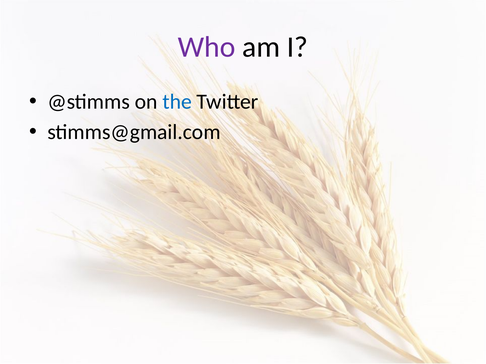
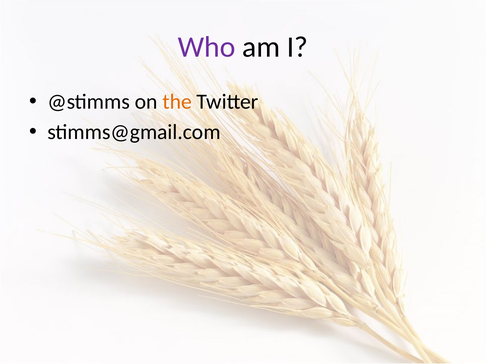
the colour: blue -> orange (177, 102)
